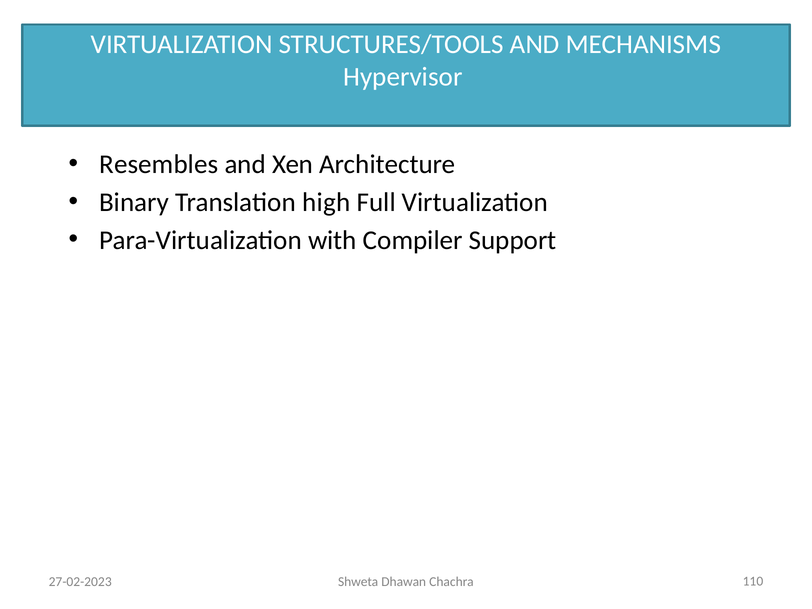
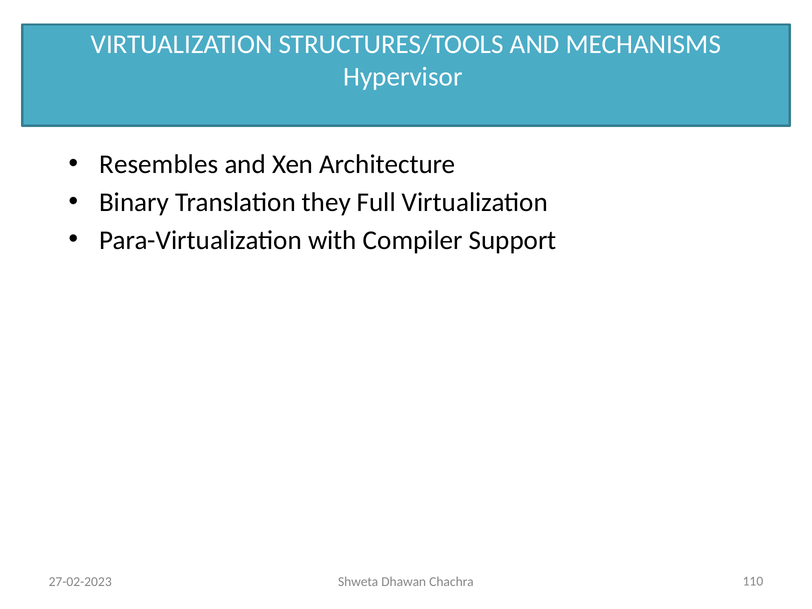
high: high -> they (326, 202)
